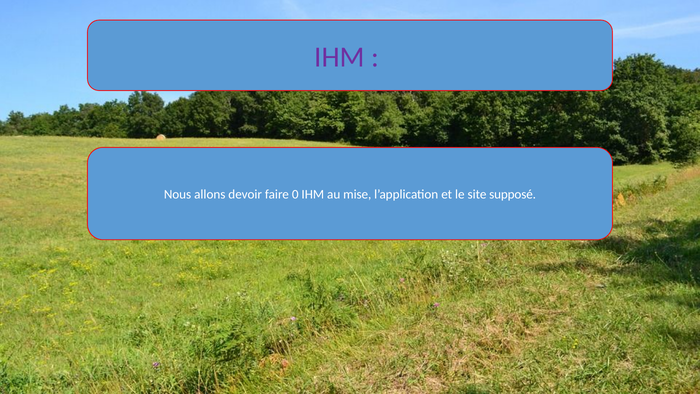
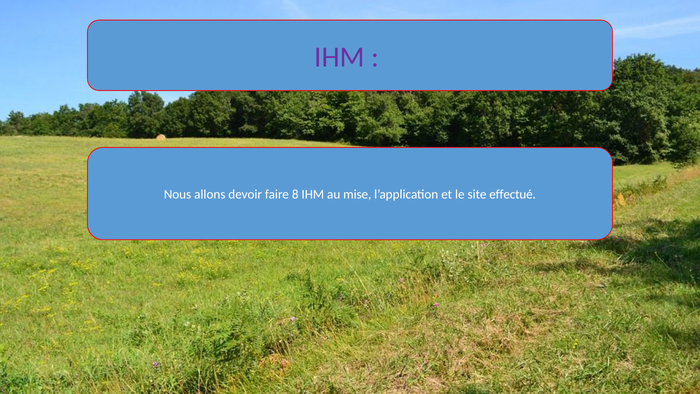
0: 0 -> 8 (295, 194)
supposé: supposé -> effectué (513, 194)
